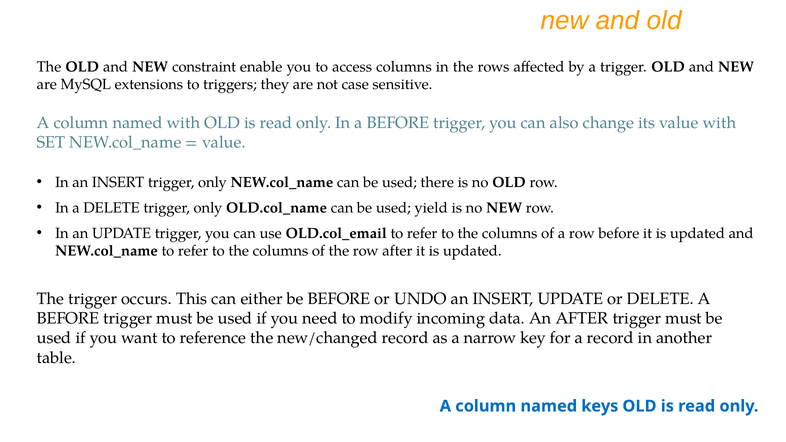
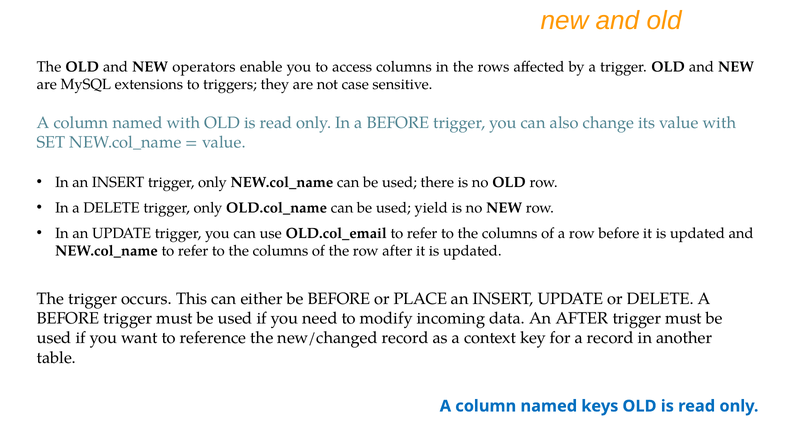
constraint: constraint -> operators (204, 67)
UNDO: UNDO -> PLACE (420, 299)
narrow: narrow -> context (490, 338)
